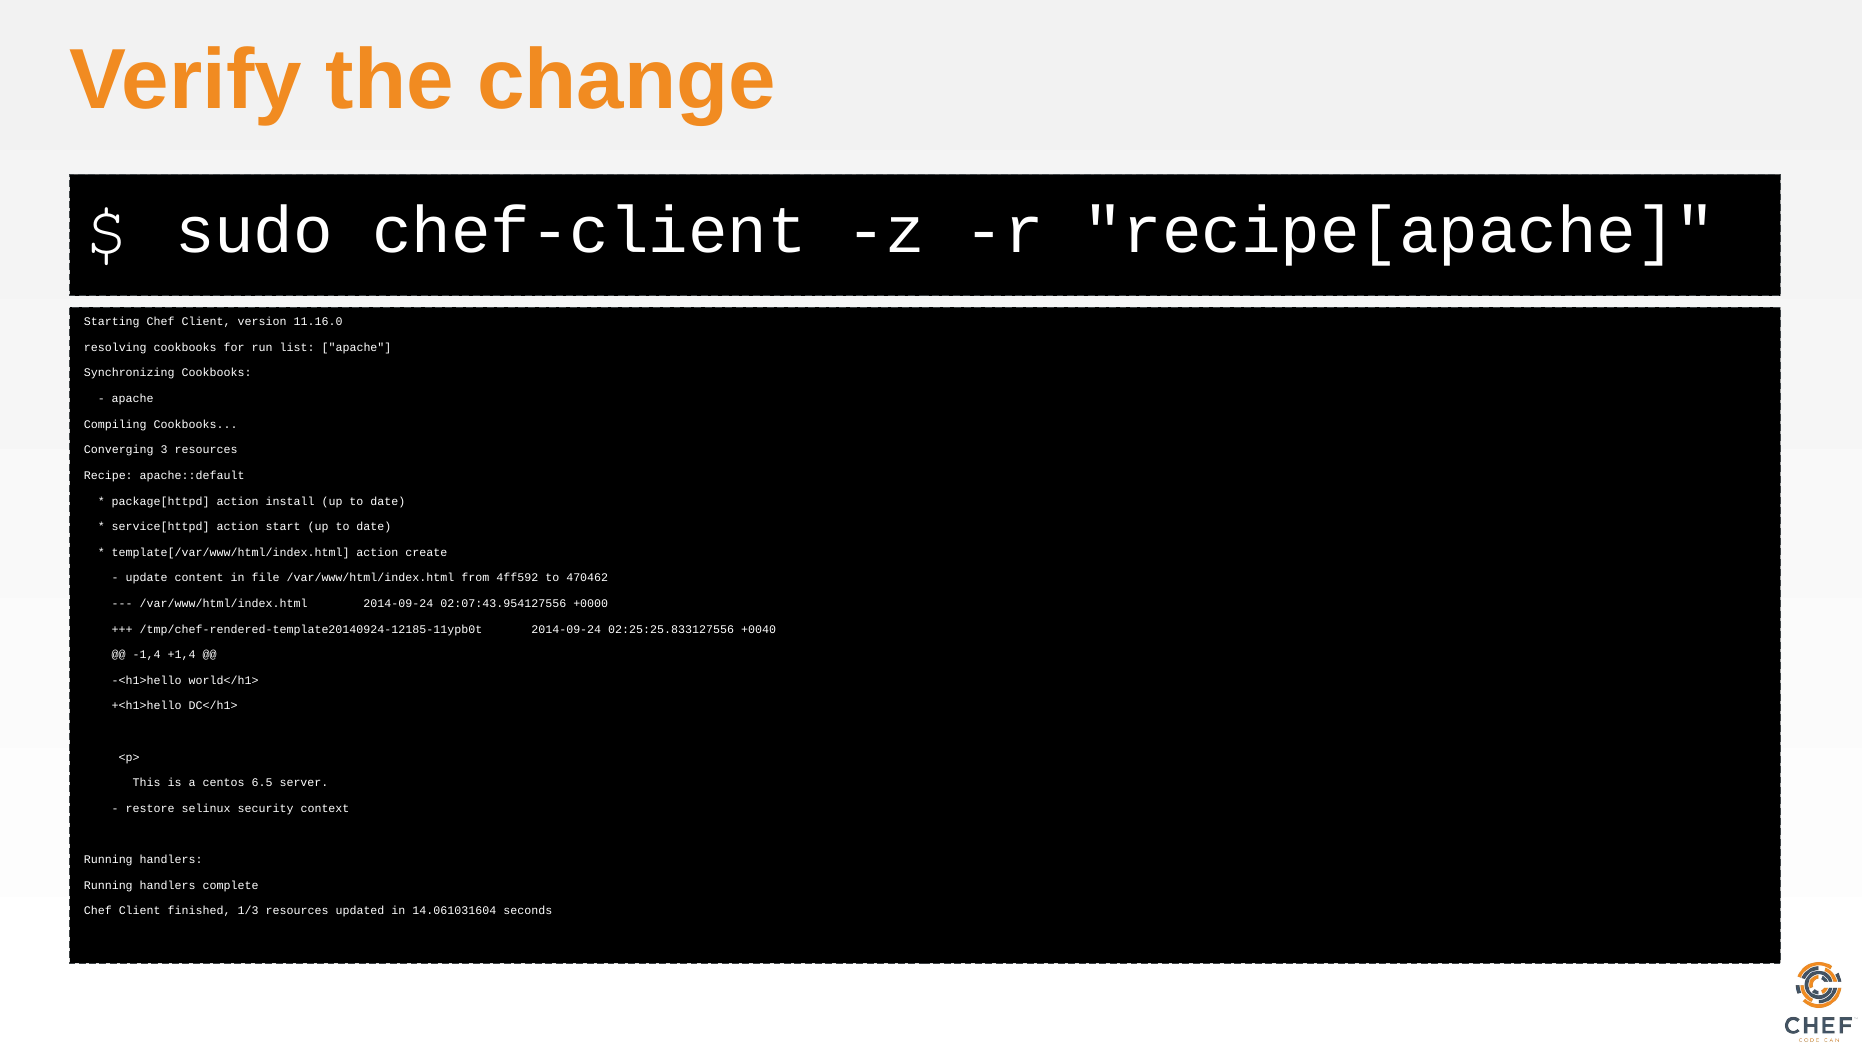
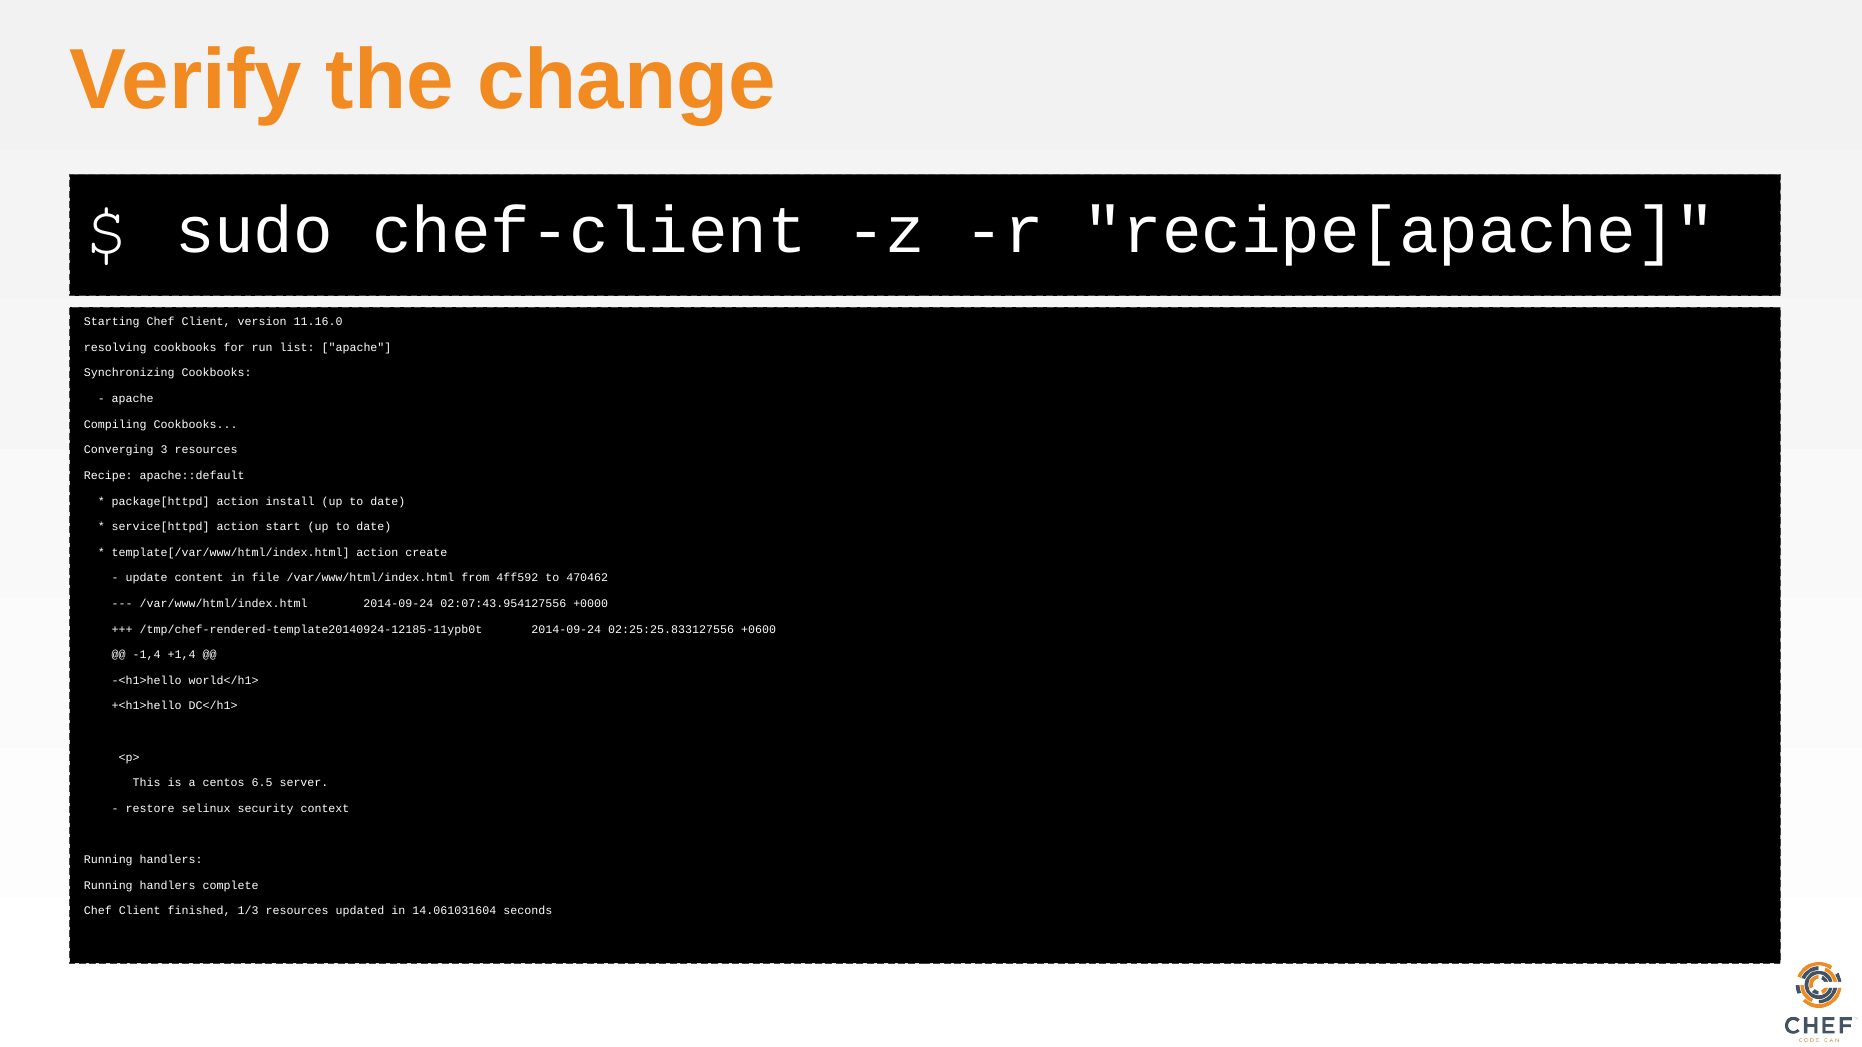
+0040: +0040 -> +0600 (759, 629)
